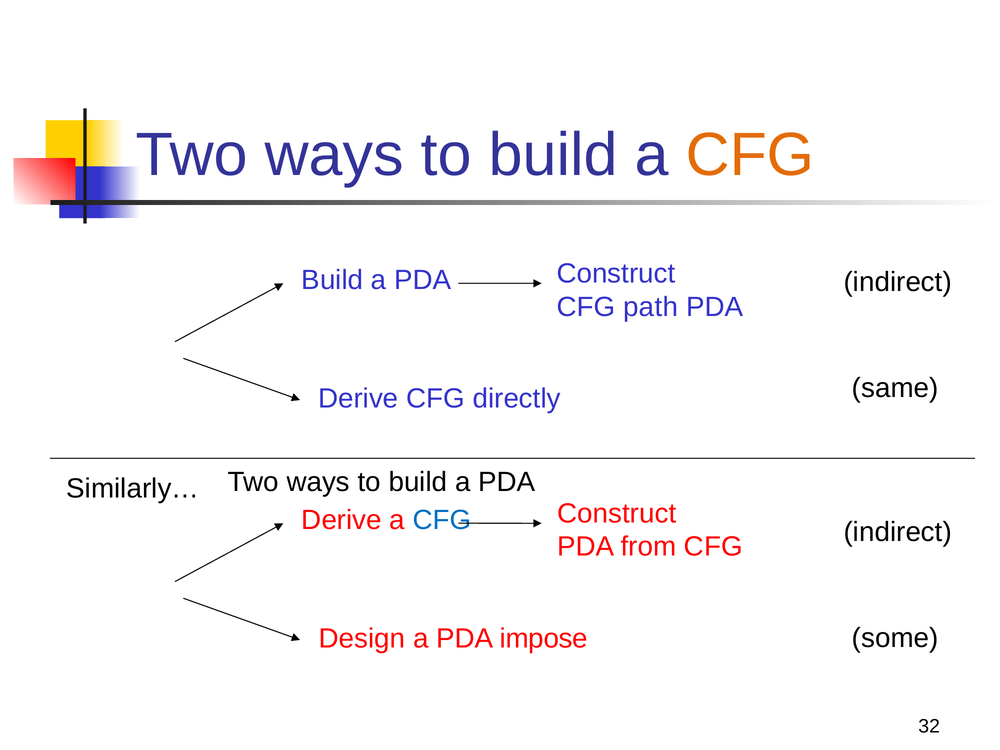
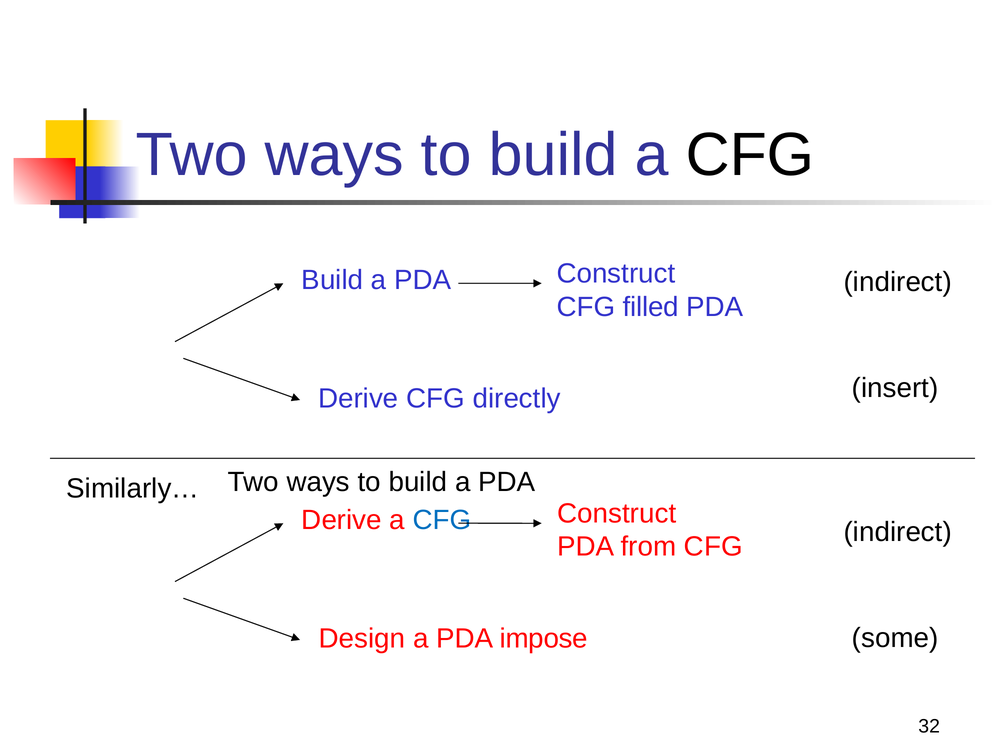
CFG colour: orange -> black (750, 155)
path: path -> filled (651, 307)
same: same -> insert (895, 388)
